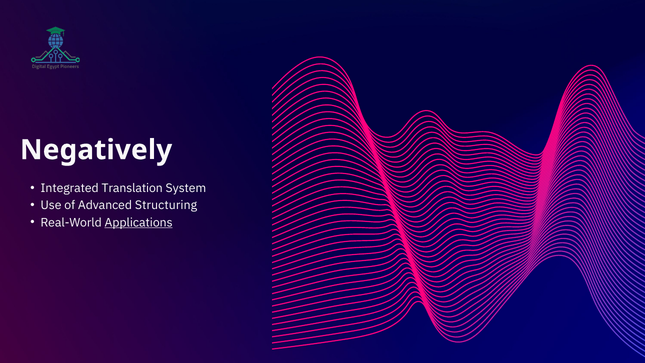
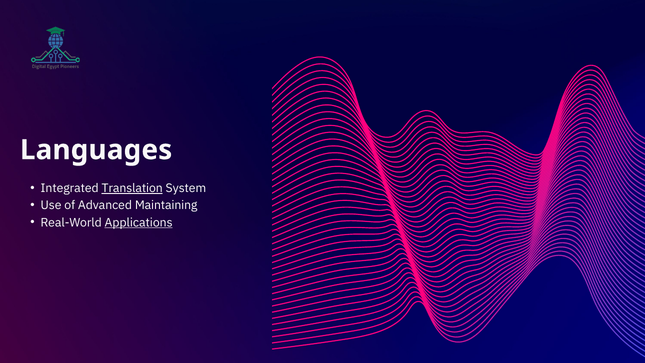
Negatively: Negatively -> Languages (96, 150)
Translation underline: none -> present (132, 188)
Structuring: Structuring -> Maintaining (166, 205)
